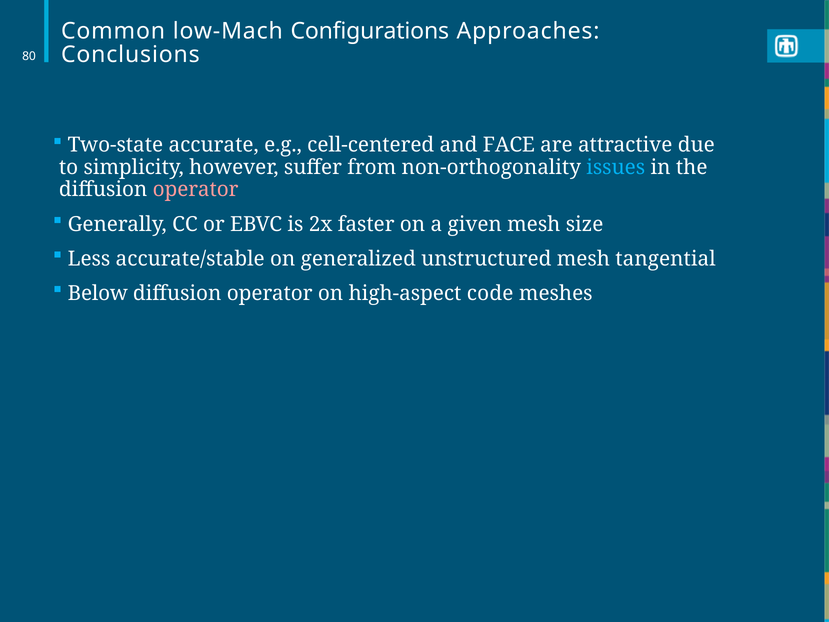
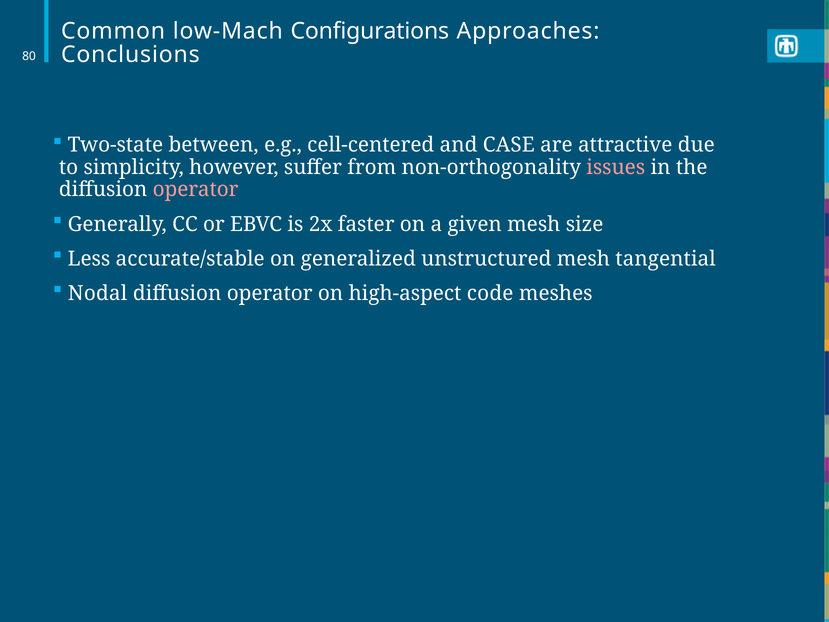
accurate: accurate -> between (214, 145)
FACE: FACE -> CASE (509, 145)
issues colour: light blue -> pink (616, 167)
Below: Below -> Nodal (98, 293)
